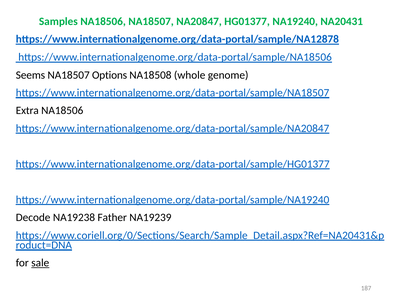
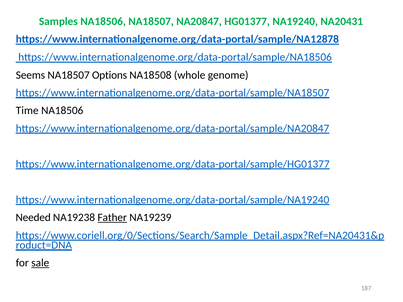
Extra: Extra -> Time (27, 111)
Decode: Decode -> Needed (33, 218)
Father underline: none -> present (112, 218)
